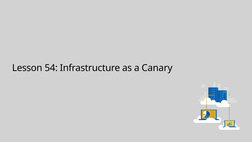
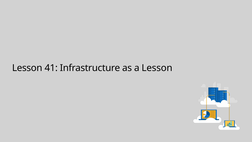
54: 54 -> 41 (51, 68)
a Canary: Canary -> Lesson (157, 68)
